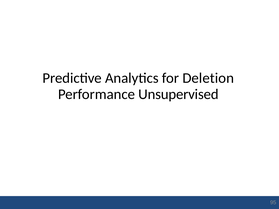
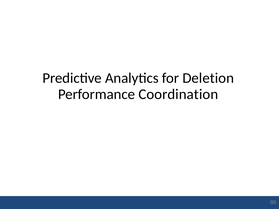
Unsupervised: Unsupervised -> Coordination (178, 94)
